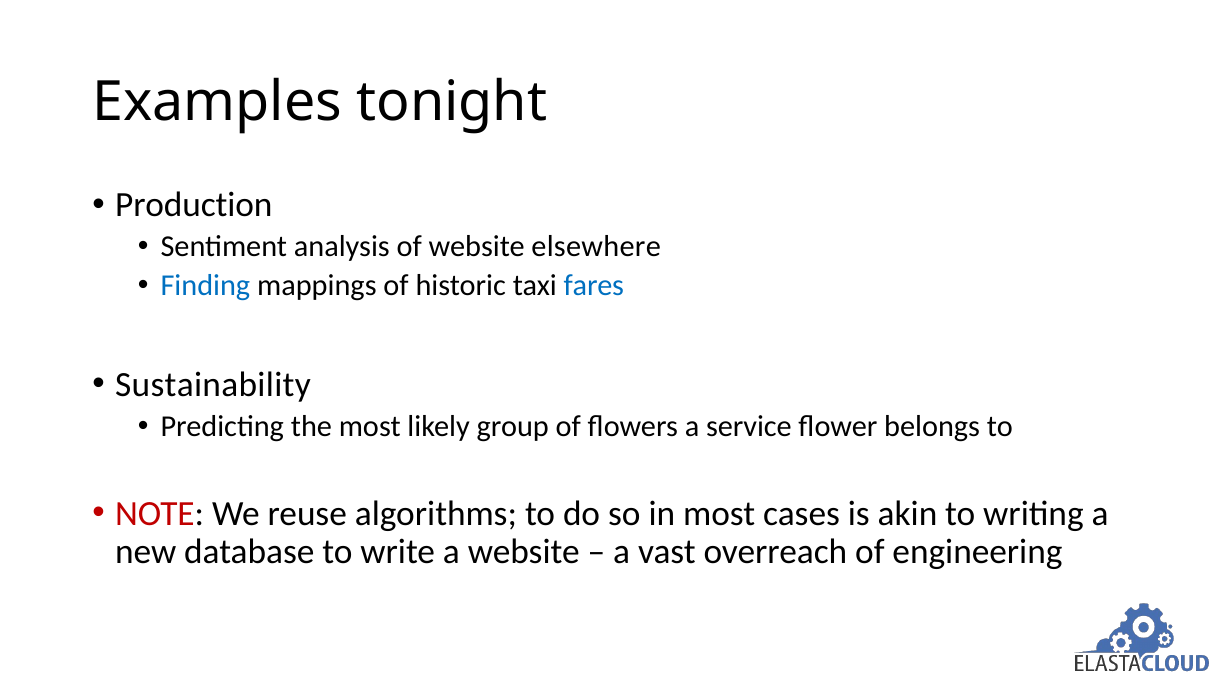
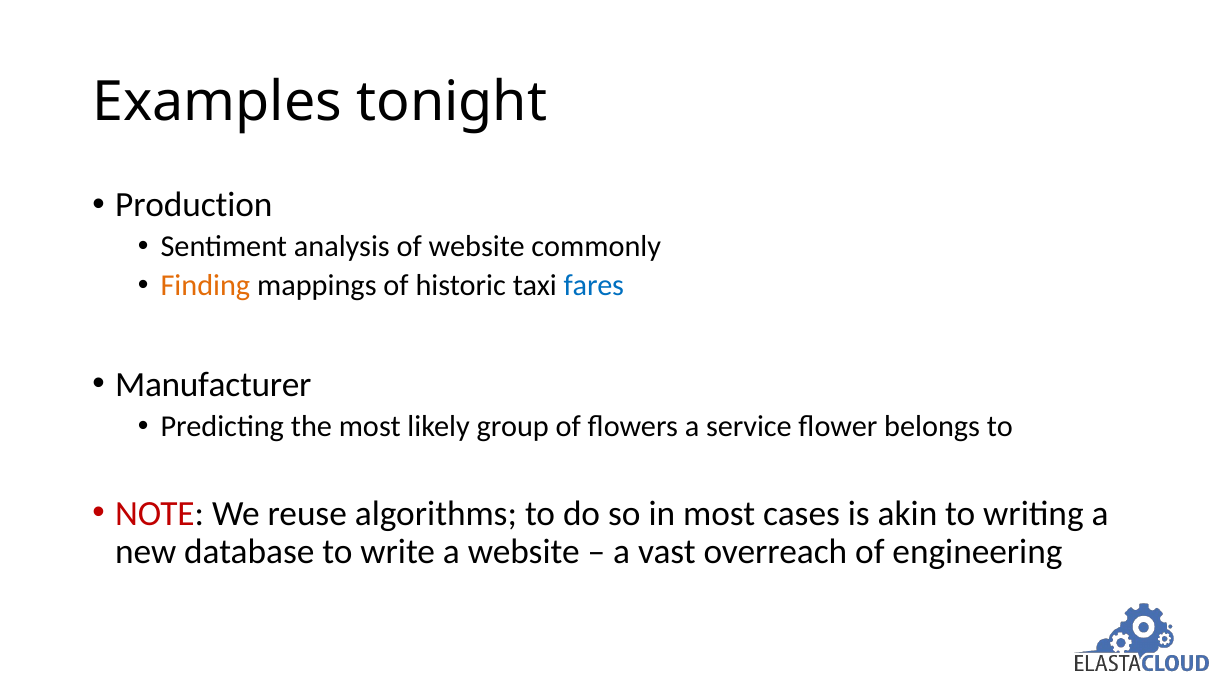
elsewhere: elsewhere -> commonly (596, 247)
Finding colour: blue -> orange (205, 286)
Sustainability: Sustainability -> Manufacturer (213, 385)
